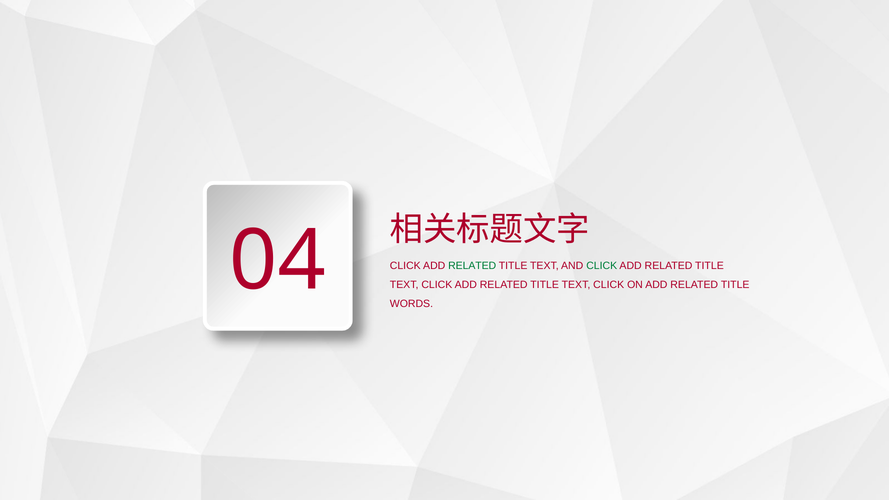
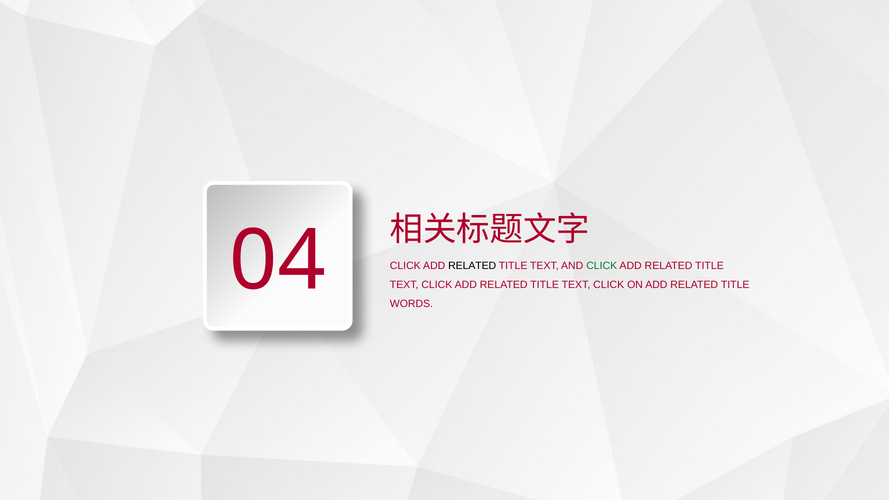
RELATED colour: green -> black (472, 266)
